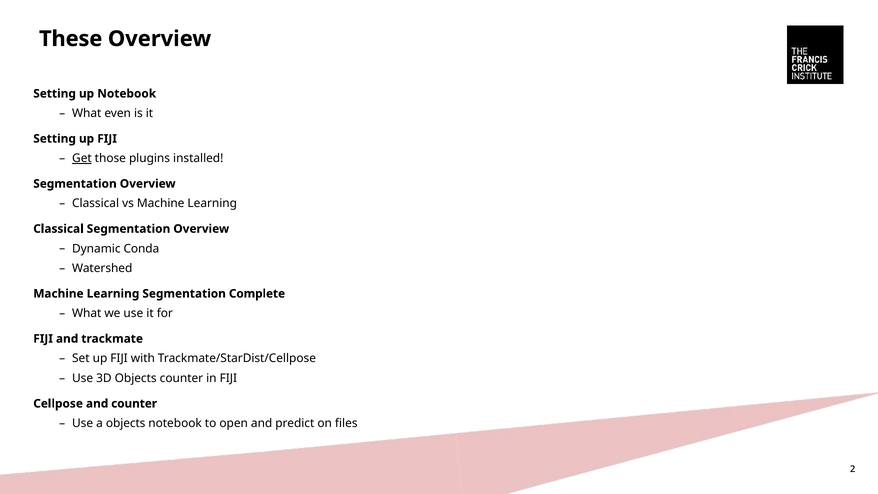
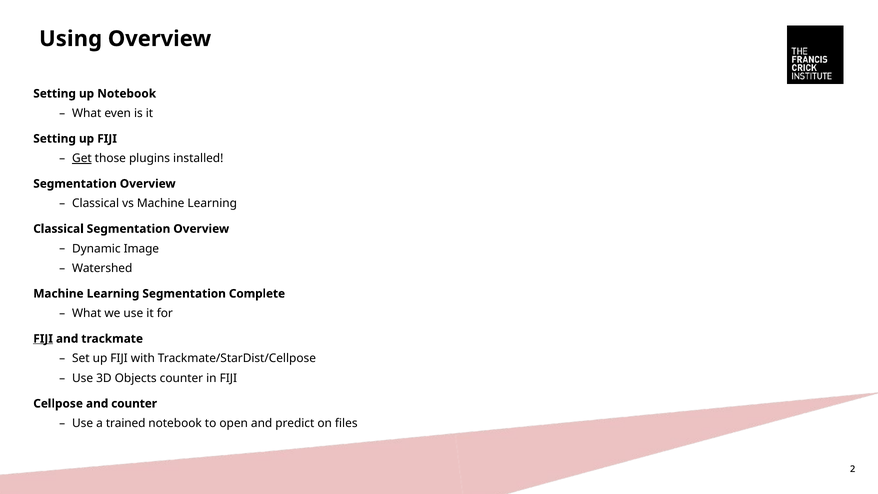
These: These -> Using (71, 39)
Conda: Conda -> Image (141, 249)
FIJI underline: none -> present (43, 339)
a objects: objects -> trained (126, 423)
